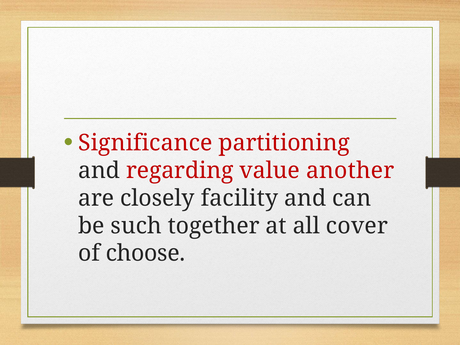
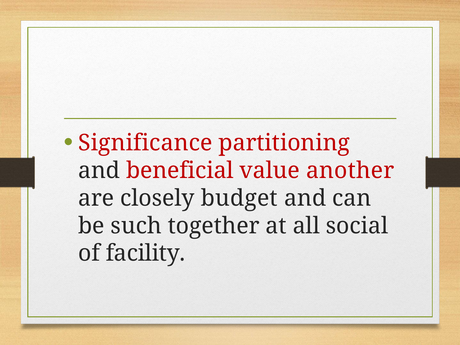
regarding: regarding -> beneficial (180, 171)
facility: facility -> budget (239, 198)
cover: cover -> social (357, 226)
choose: choose -> facility (146, 253)
